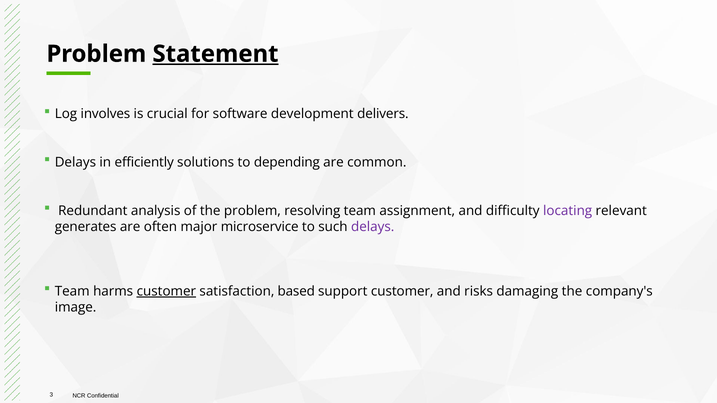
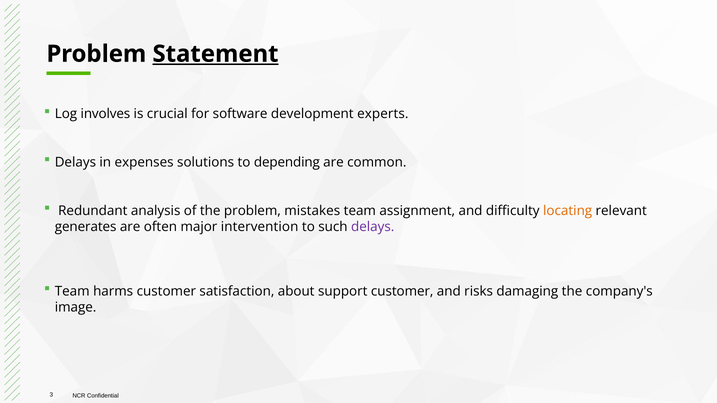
delivers: delivers -> experts (383, 114)
efficiently: efficiently -> expenses (144, 162)
resolving: resolving -> mistakes (312, 211)
locating colour: purple -> orange (568, 211)
microservice: microservice -> intervention (260, 227)
customer underline: present -> none (166, 291)
based: based -> about (296, 291)
